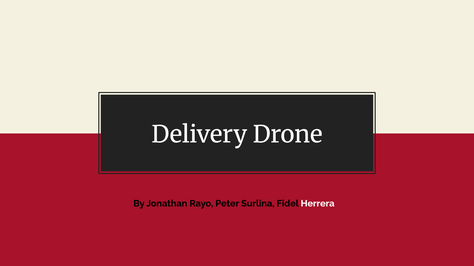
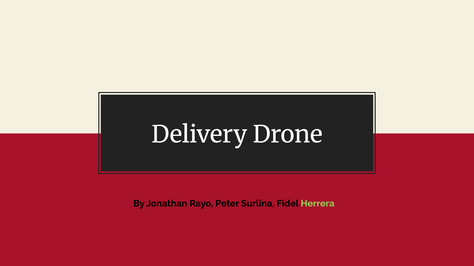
Herrera colour: white -> light green (318, 204)
